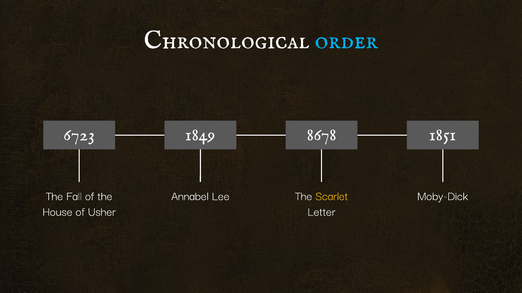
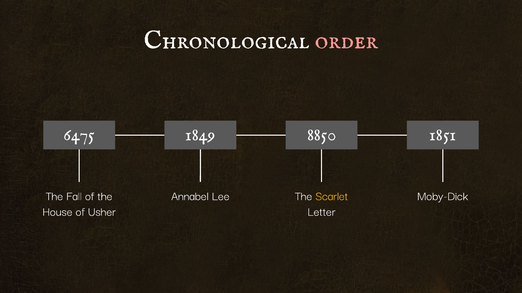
order colour: light blue -> pink (346, 40)
6723: 6723 -> 6475 (79, 135)
8678: 8678 -> 8850 (322, 135)
